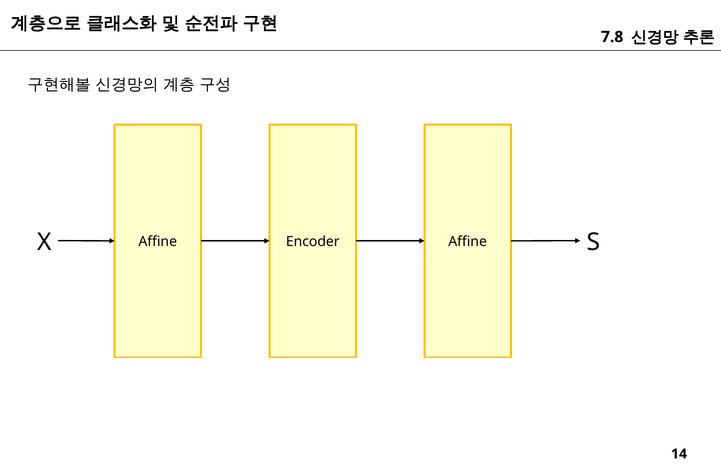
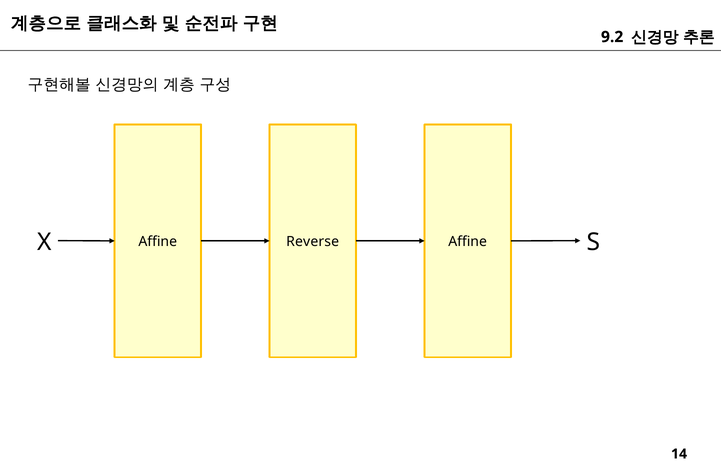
7.8: 7.8 -> 9.2 (612, 37)
Encoder: Encoder -> Reverse (313, 242)
